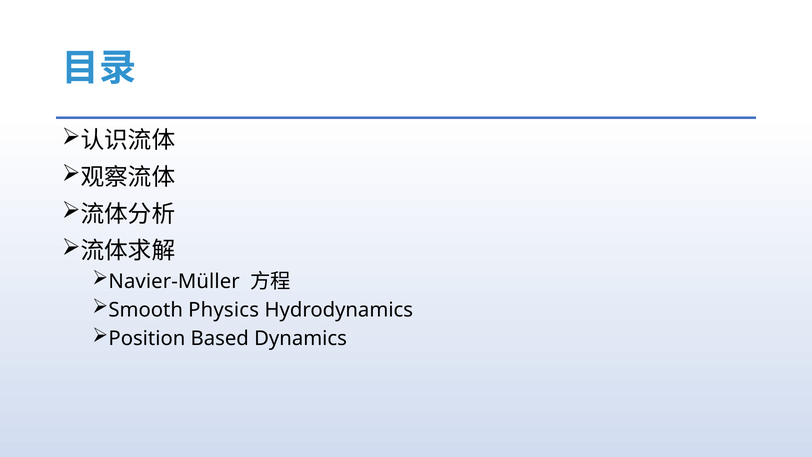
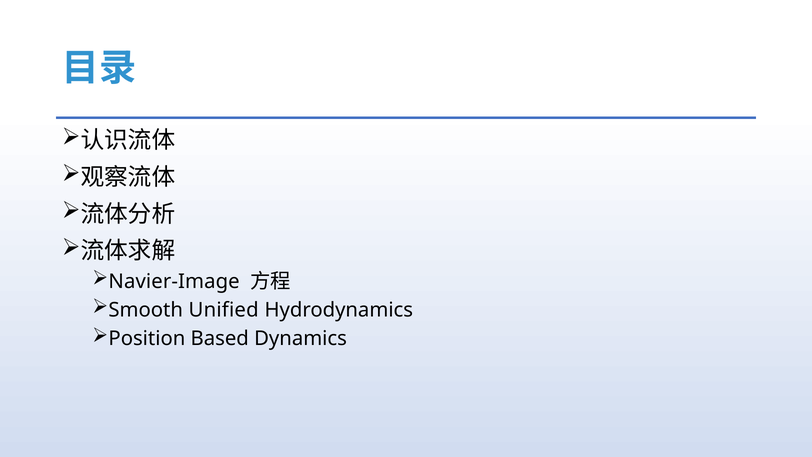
Navier-Müller: Navier-Müller -> Navier-Image (174, 281)
Physics: Physics -> Unified (224, 310)
